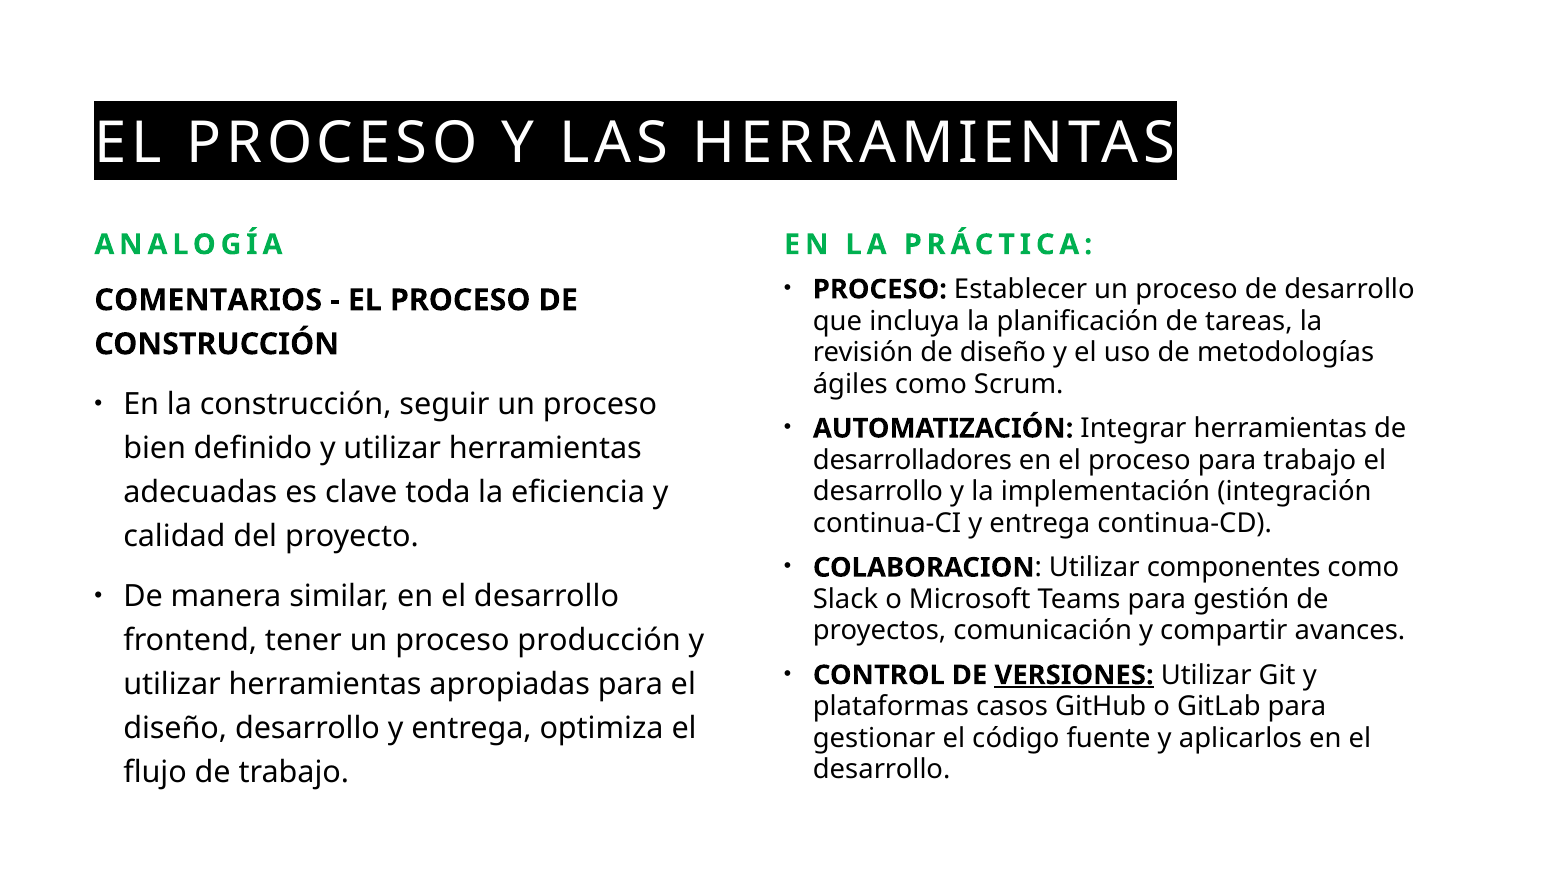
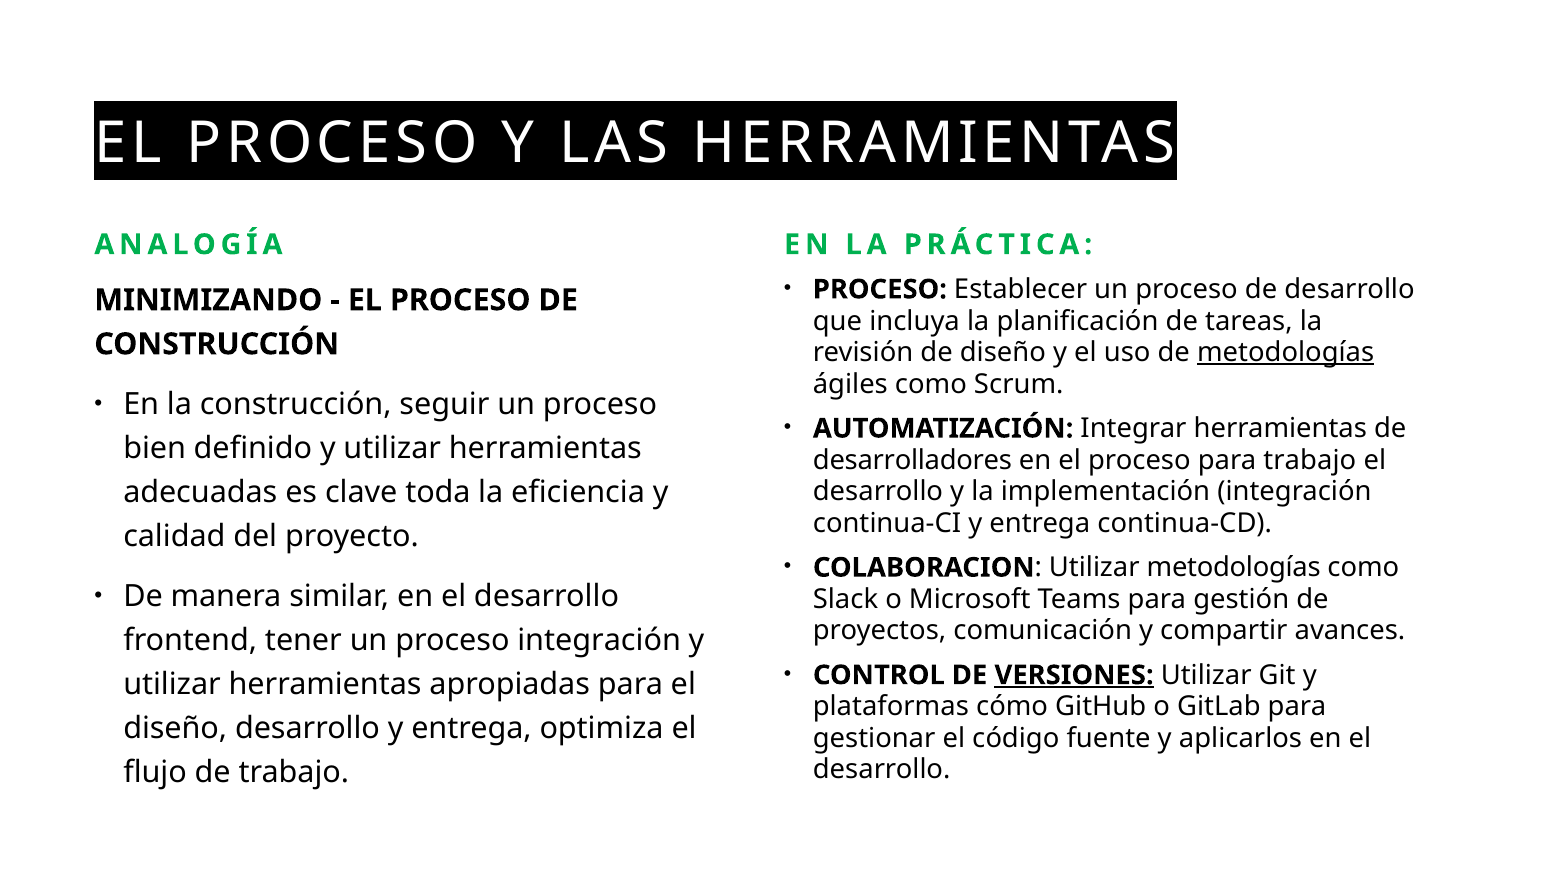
COMENTARIOS: COMENTARIOS -> MINIMIZANDO (208, 300)
metodologías underline: none -> present (1286, 352)
Utilizar componentes: componentes -> metodologías (1234, 567)
proceso producción: producción -> integración (599, 640)
casos: casos -> cómo (1012, 706)
